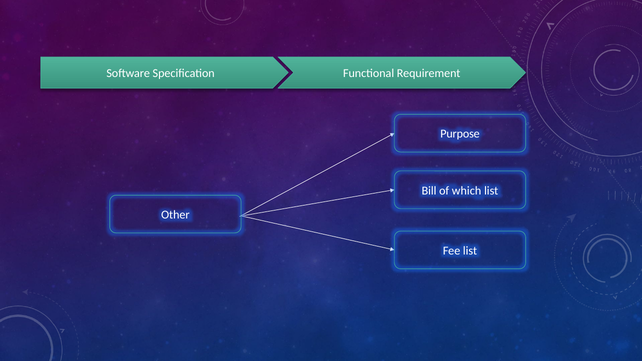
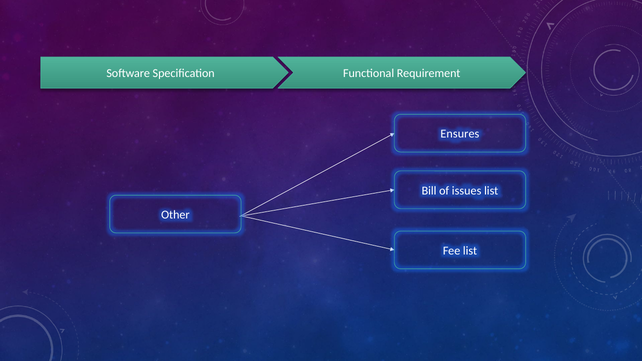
Purpose: Purpose -> Ensures (460, 134)
which: which -> issues (467, 191)
